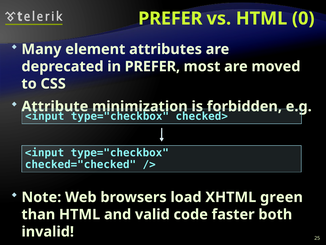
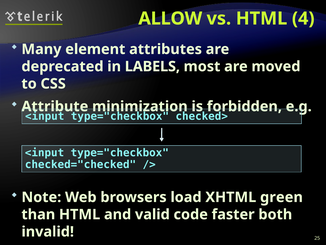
PREFER: PREFER -> ALLOW (170, 18)
0: 0 -> 4 (303, 18)
in PREFER: PREFER -> LABELS (152, 66)
